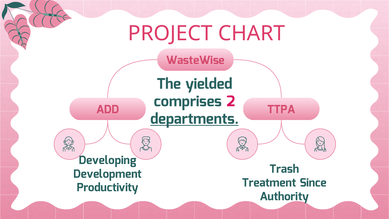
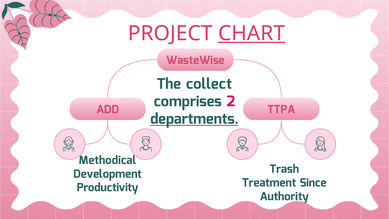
CHART underline: none -> present (252, 33)
yielded: yielded -> collect (209, 84)
Developing: Developing -> Methodical (108, 160)
